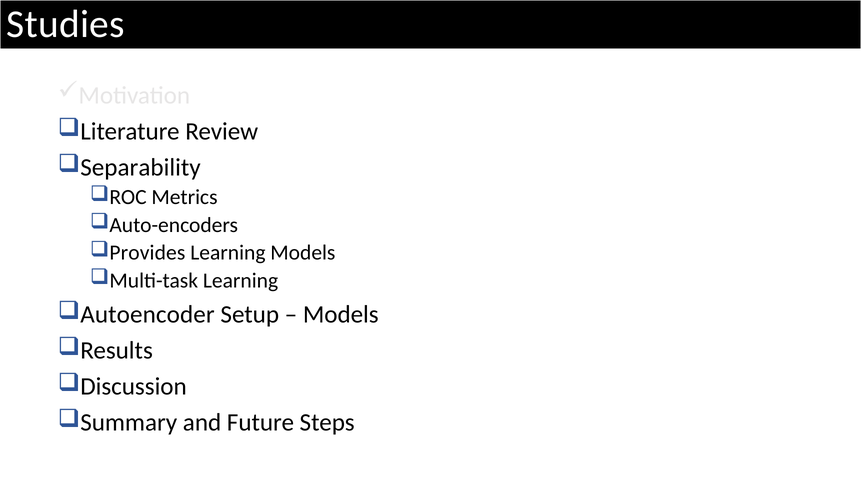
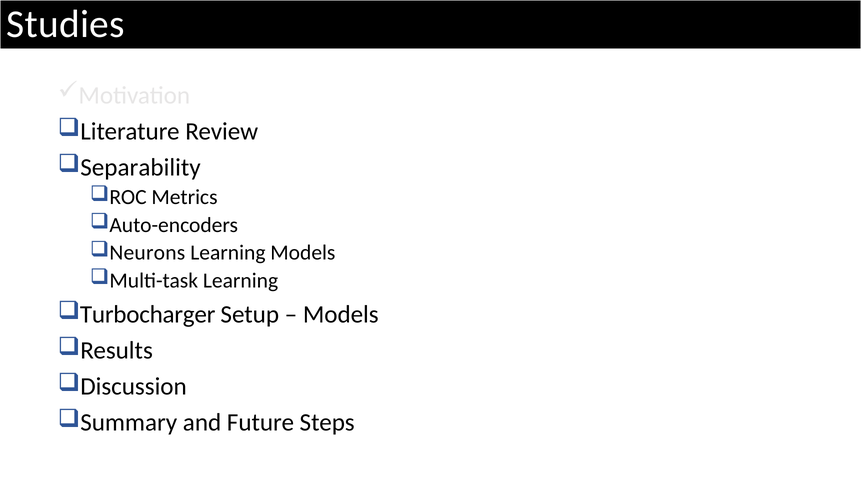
Provides: Provides -> Neurons (147, 253)
Autoencoder: Autoencoder -> Turbocharger (148, 315)
